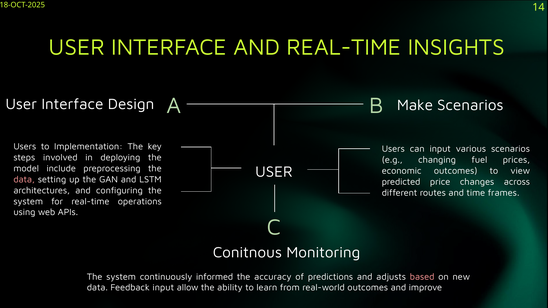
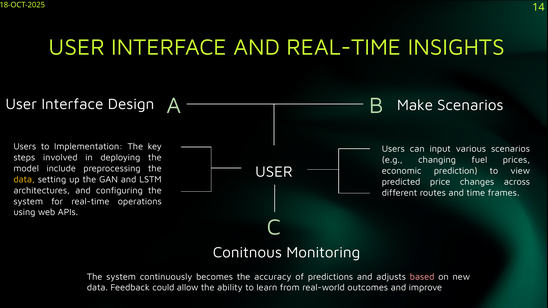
economic outcomes: outcomes -> prediction (456, 171)
data colour: pink -> yellow (24, 180)
informed: informed -> becomes (215, 277)
Feedback input: input -> could (163, 288)
